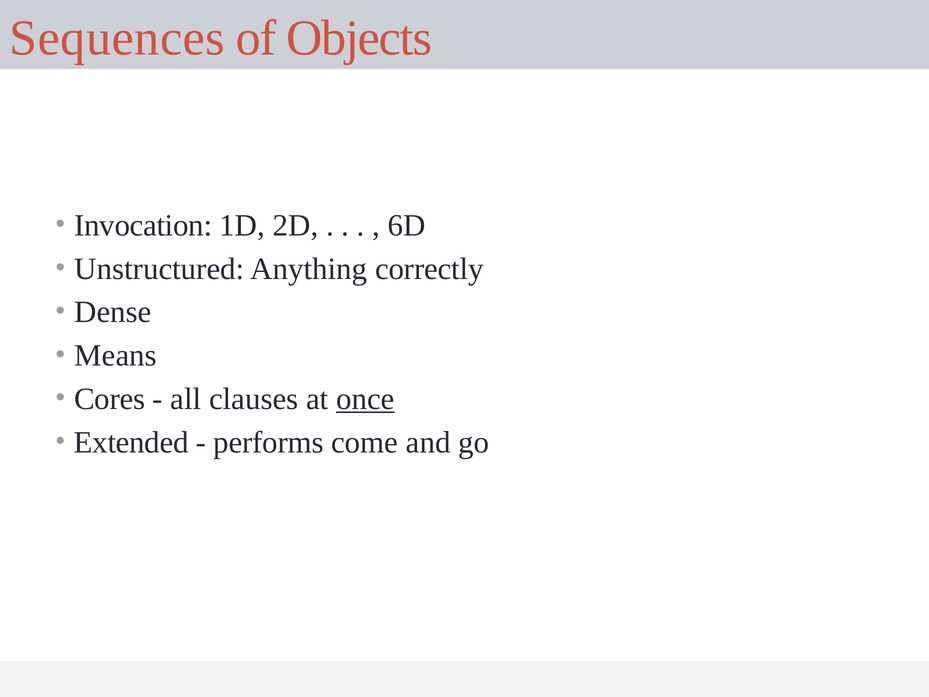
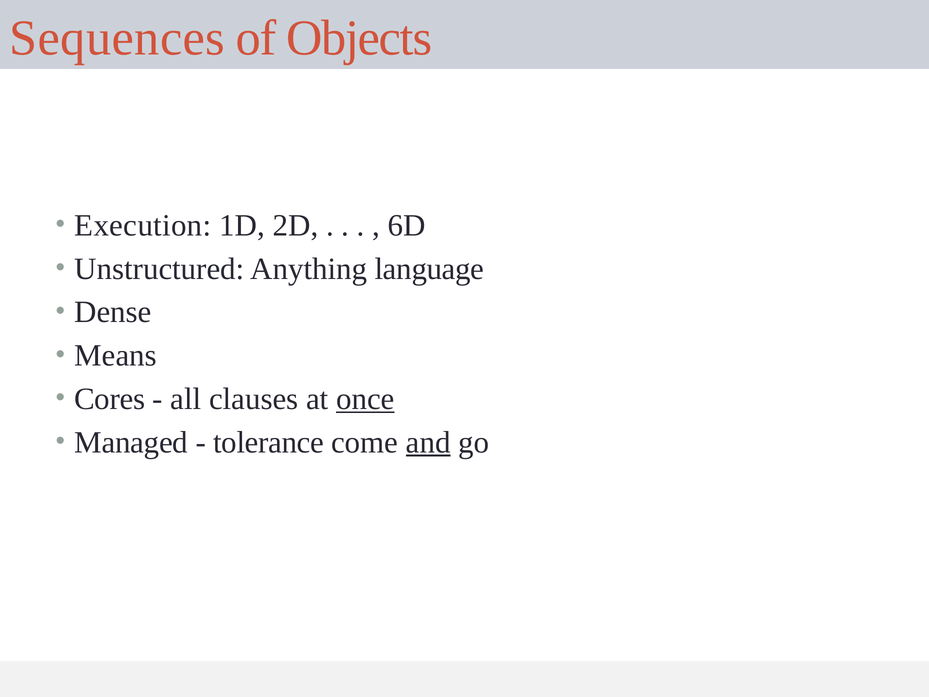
Invocation: Invocation -> Execution (143, 225)
correctly: correctly -> language (429, 269)
Extended: Extended -> Managed (131, 442)
performs: performs -> tolerance (269, 442)
and underline: none -> present (428, 442)
